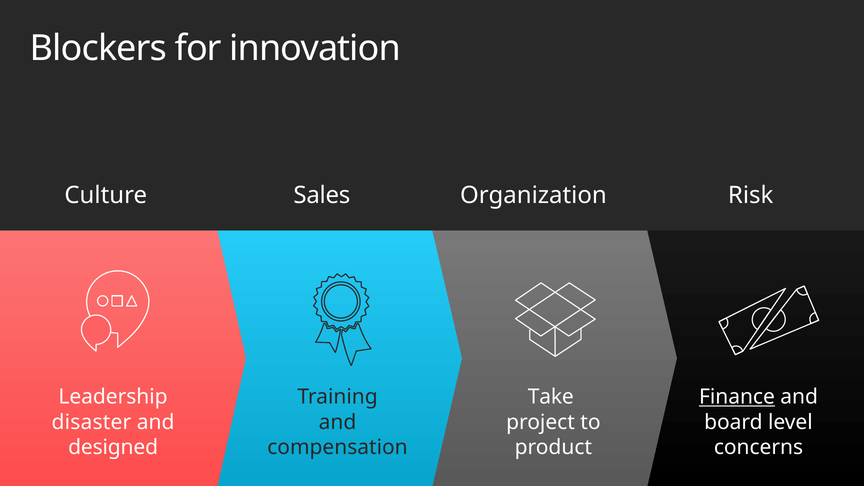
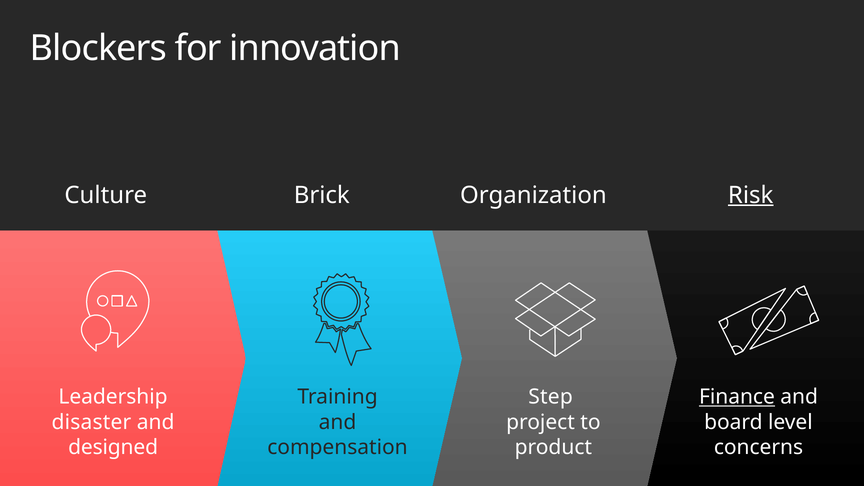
Sales: Sales -> Brick (322, 195)
Risk underline: none -> present (751, 195)
Take: Take -> Step (551, 397)
